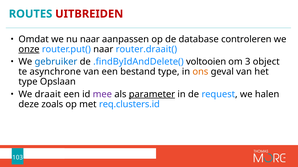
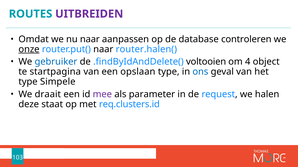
UITBREIDEN colour: red -> purple (89, 14)
router.draait(: router.draait( -> router.halen( (146, 49)
3: 3 -> 4 (248, 62)
asynchrone: asynchrone -> startpagina (55, 72)
bestand: bestand -> opslaan (138, 72)
ons colour: orange -> blue (200, 72)
Opslaan: Opslaan -> Simpele (58, 82)
parameter underline: present -> none (152, 95)
zoals: zoals -> staat (52, 105)
